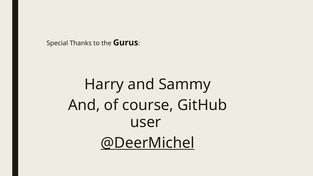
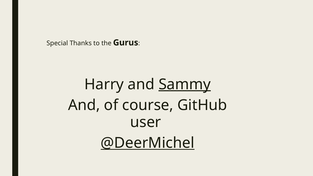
Sammy underline: none -> present (185, 84)
